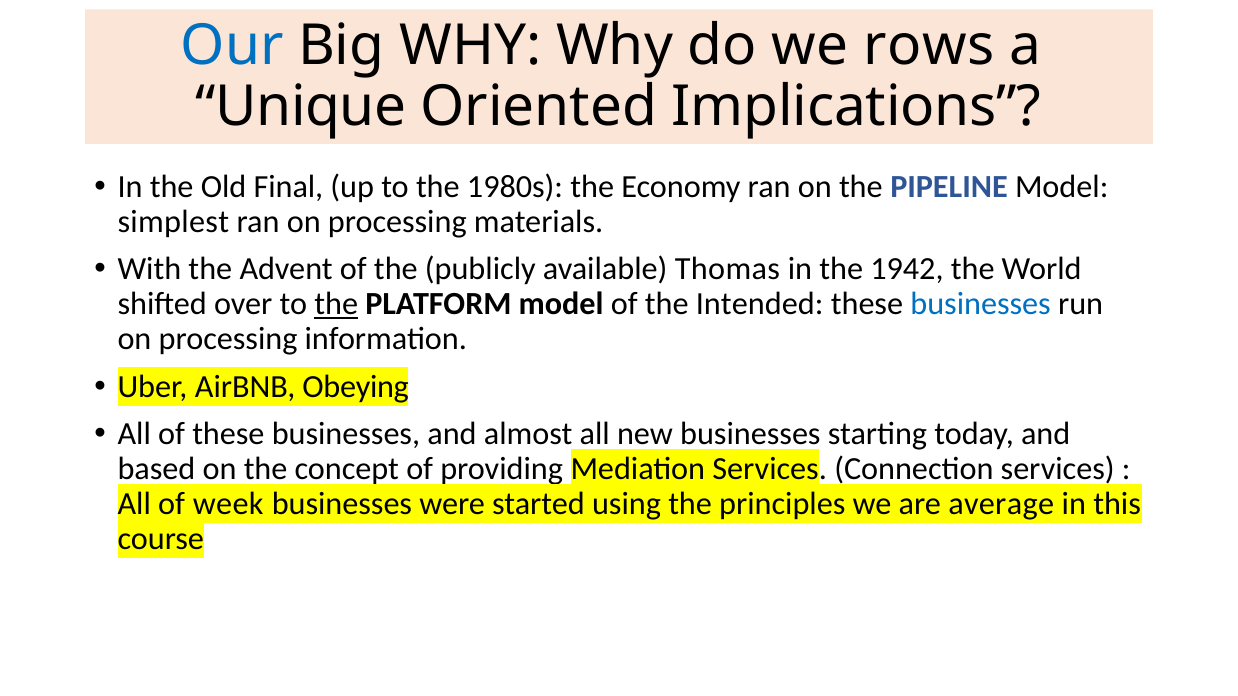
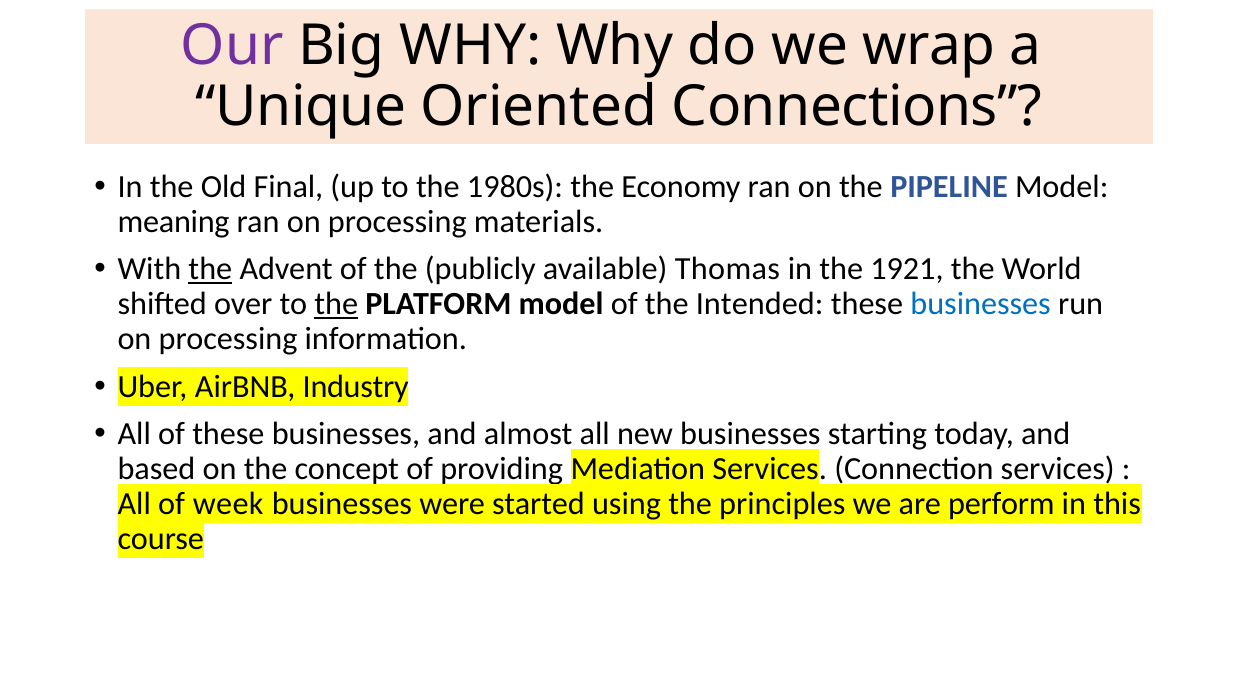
Our colour: blue -> purple (232, 46)
rows: rows -> wrap (929, 46)
Implications: Implications -> Connections (857, 107)
simplest: simplest -> meaning (174, 222)
the underline: none -> present (210, 269)
1942: 1942 -> 1921 (907, 269)
Obeying: Obeying -> Industry (356, 387)
average: average -> perform (1001, 504)
